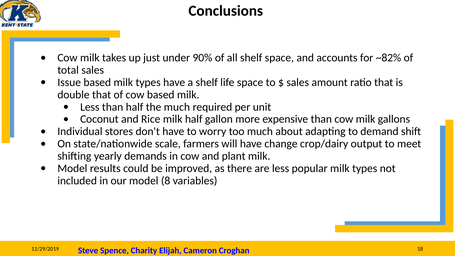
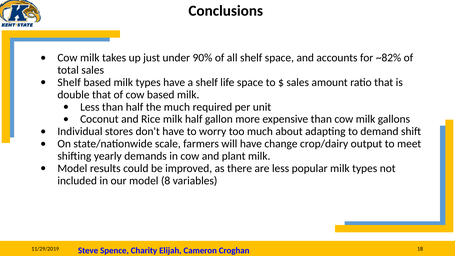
Issue: Issue -> Shelf (69, 82)
